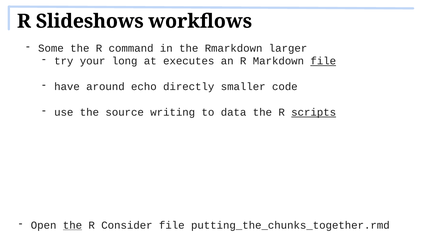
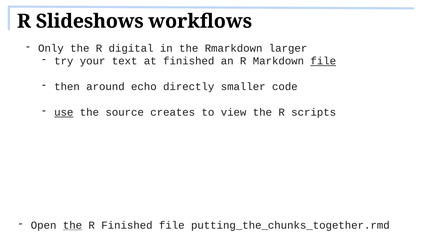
Some: Some -> Only (51, 48)
command: command -> digital (131, 48)
long: long -> text (125, 61)
at executes: executes -> finished (189, 61)
have: have -> then (67, 87)
use underline: none -> present (64, 112)
writing: writing -> creates (173, 112)
data: data -> view (234, 112)
scripts underline: present -> none (314, 112)
R Consider: Consider -> Finished (127, 225)
